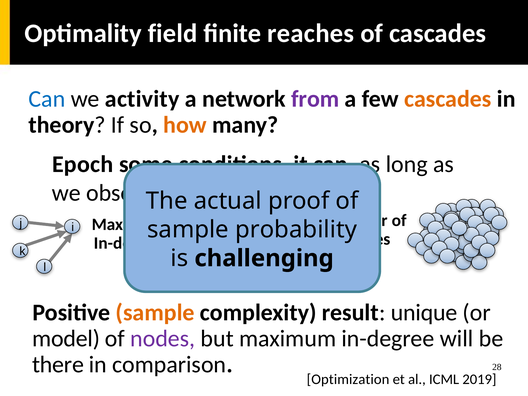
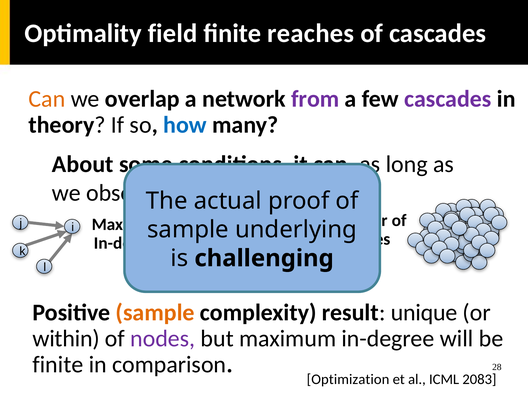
Can colour: blue -> orange (47, 99)
activity: activity -> overlap (142, 99)
cascades colour: orange -> purple (448, 99)
how colour: orange -> blue (185, 125)
Epoch: Epoch -> About (83, 164)
probability: probability -> underlying (296, 230)
model: model -> within (66, 339)
there: there -> finite (58, 364)
2019: 2019 -> 2083 (479, 379)
